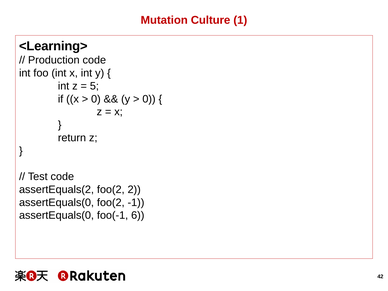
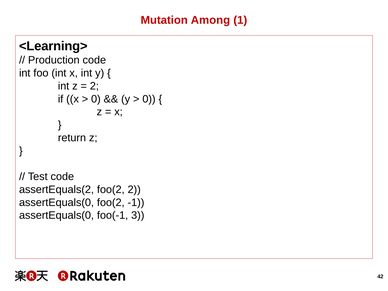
Culture: Culture -> Among (210, 20)
5: 5 -> 2 (94, 86)
6: 6 -> 3 (138, 215)
